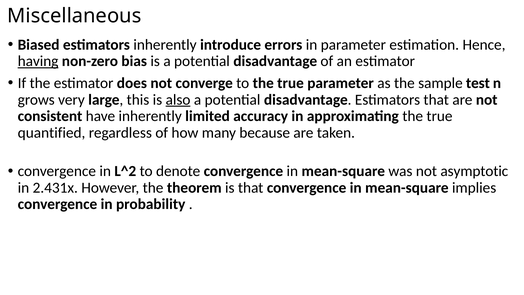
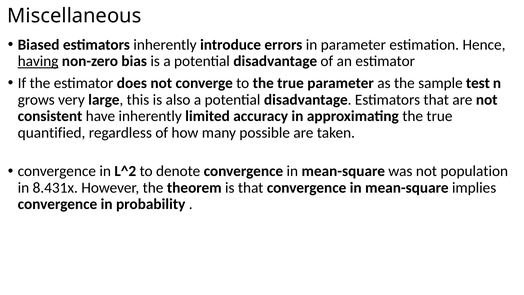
also underline: present -> none (178, 100)
because: because -> possible (265, 133)
asymptotic: asymptotic -> population (474, 171)
2.431x: 2.431x -> 8.431x (55, 188)
